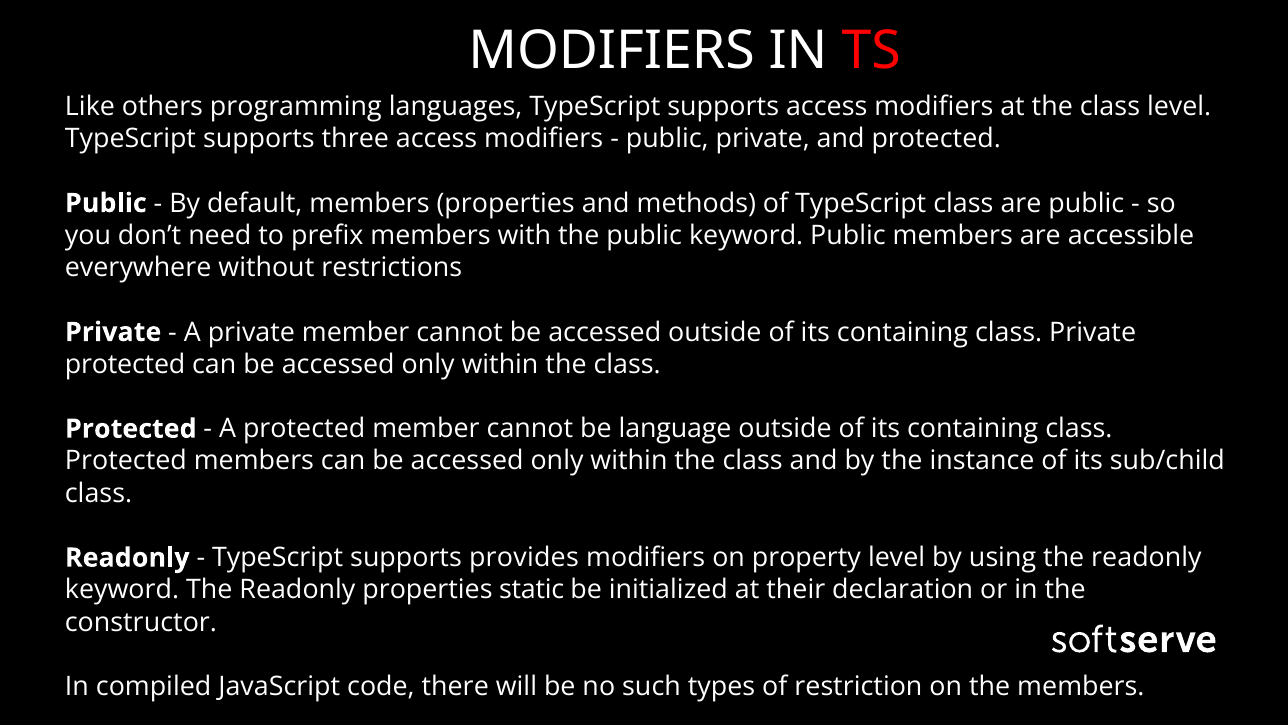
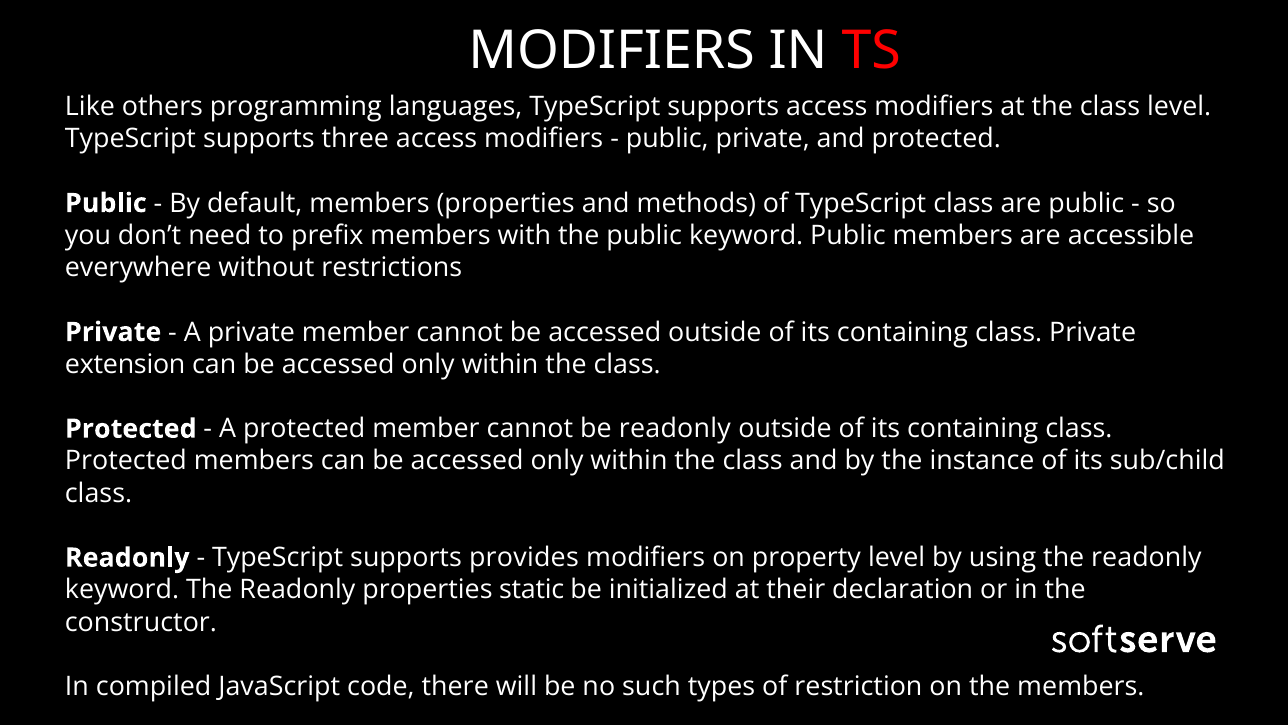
protected: protected -> extension (125, 364)
be language: language -> readonly (675, 429)
